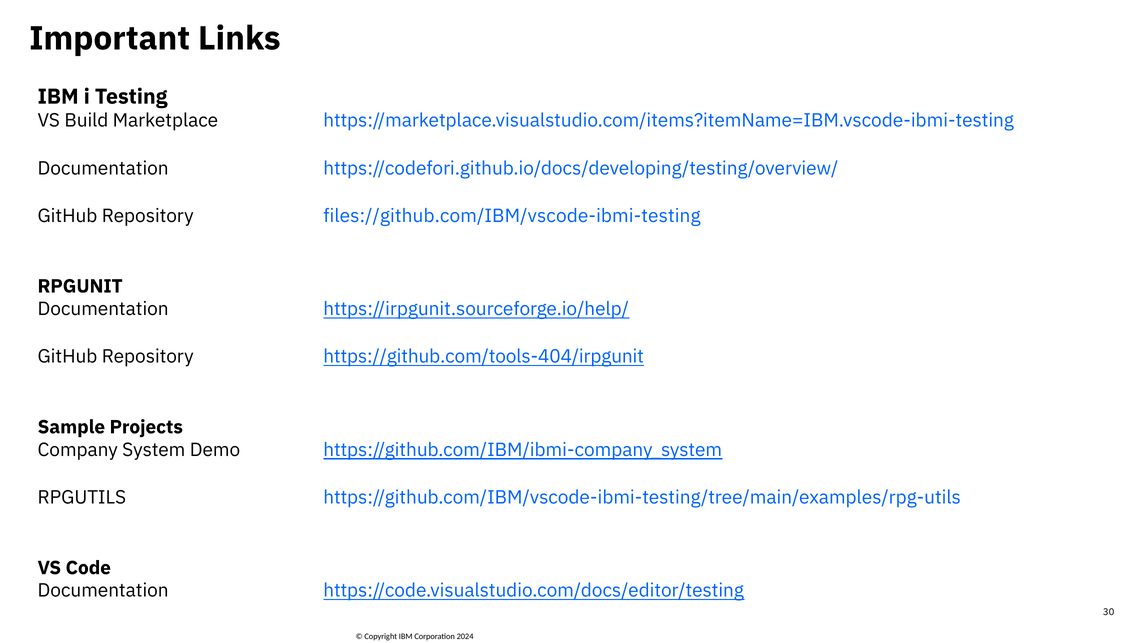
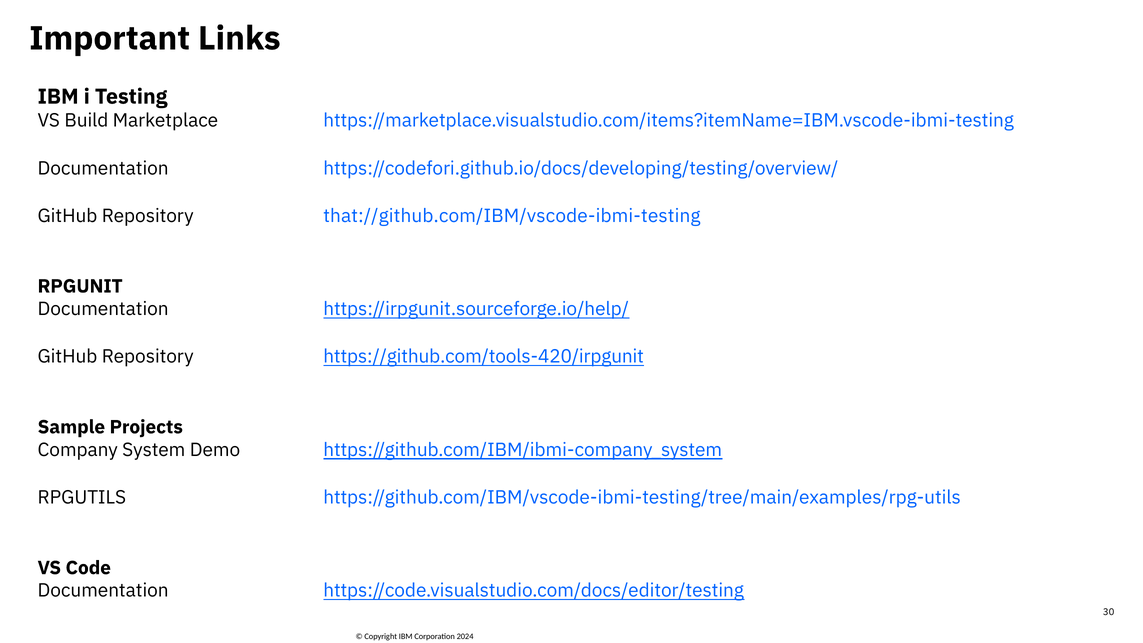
files://github.com/IBM/vscode-ibmi-testing: files://github.com/IBM/vscode-ibmi-testing -> that://github.com/IBM/vscode-ibmi-testing (512, 216)
https://github.com/tools-404/irpgunit: https://github.com/tools-404/irpgunit -> https://github.com/tools-420/irpgunit (484, 357)
